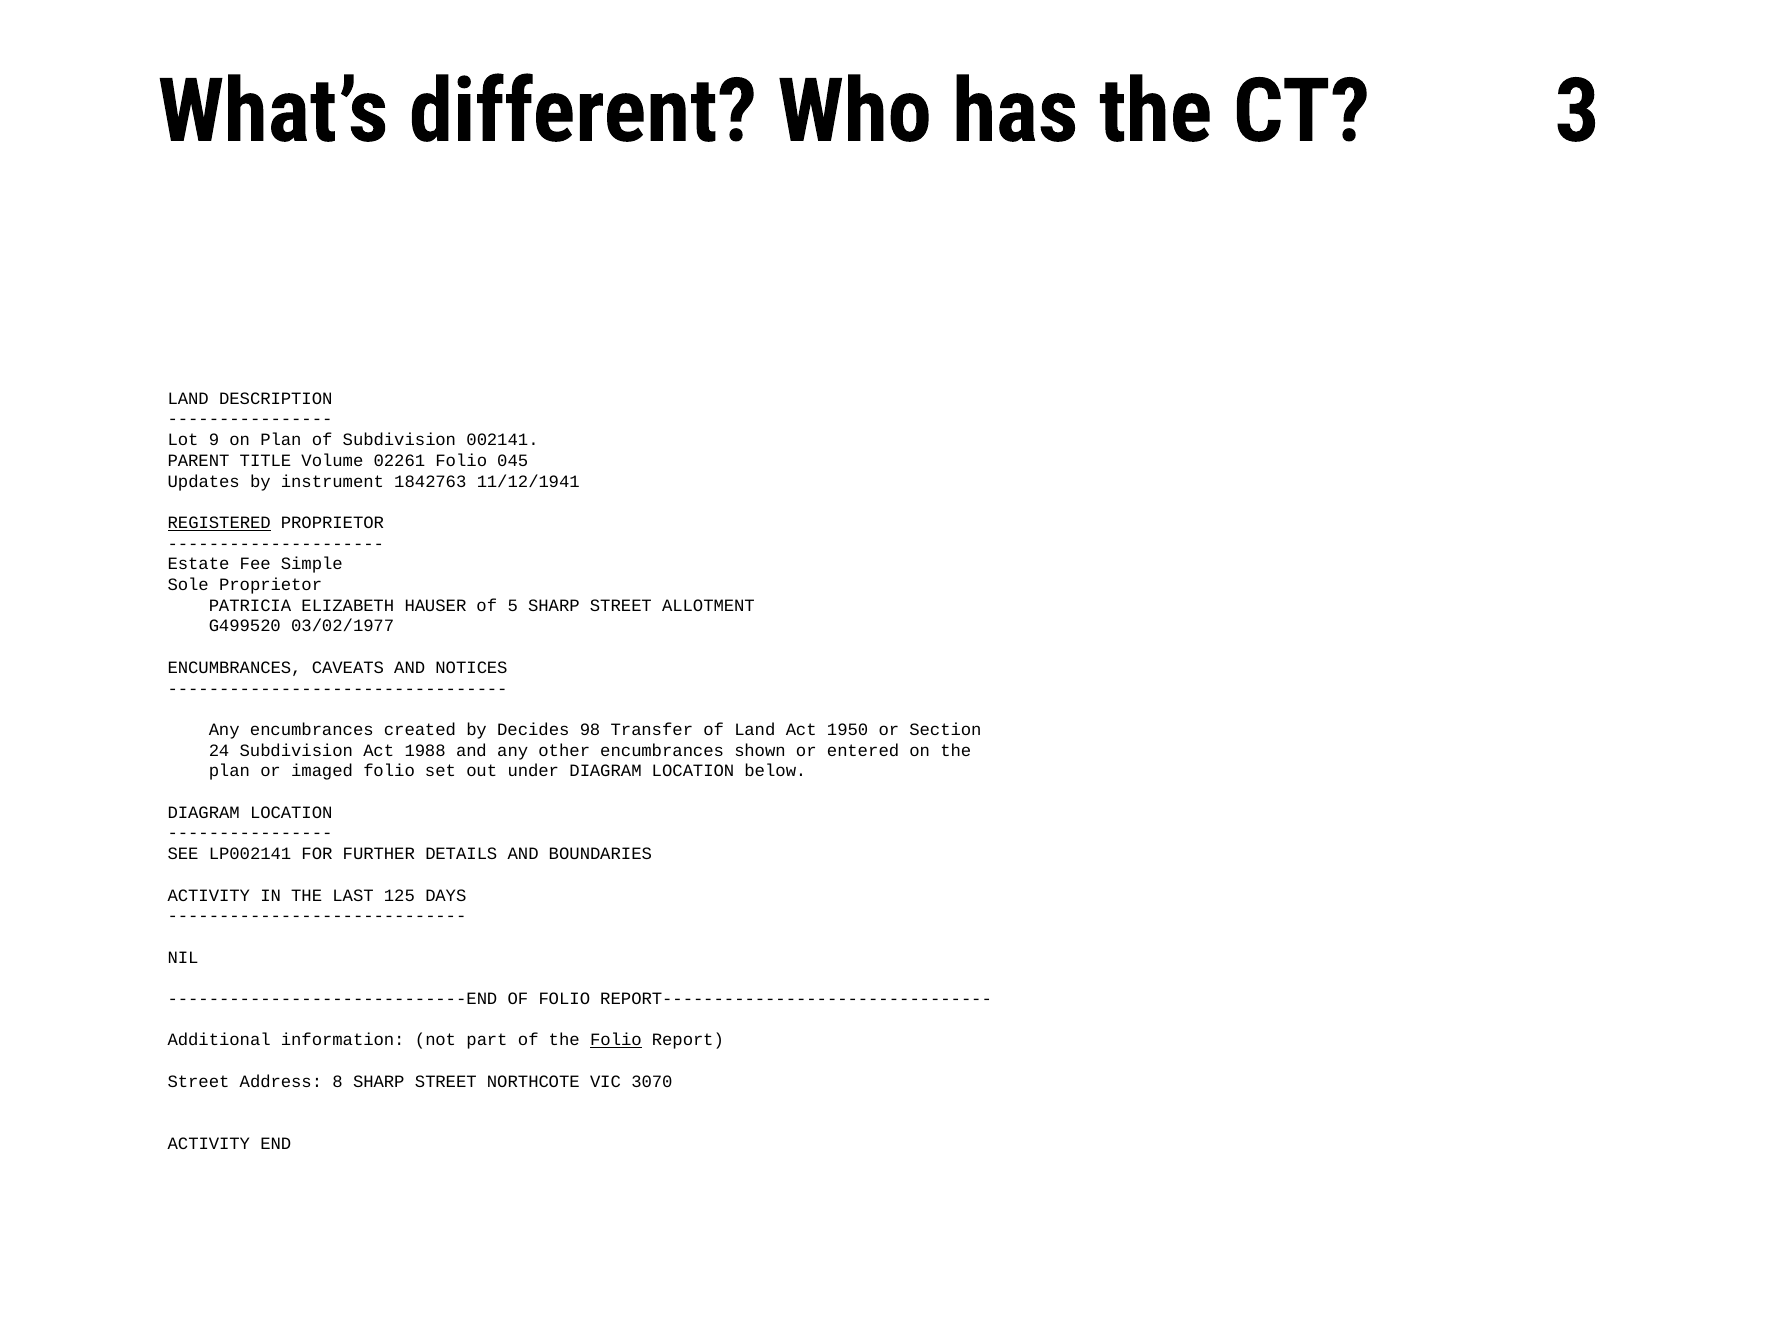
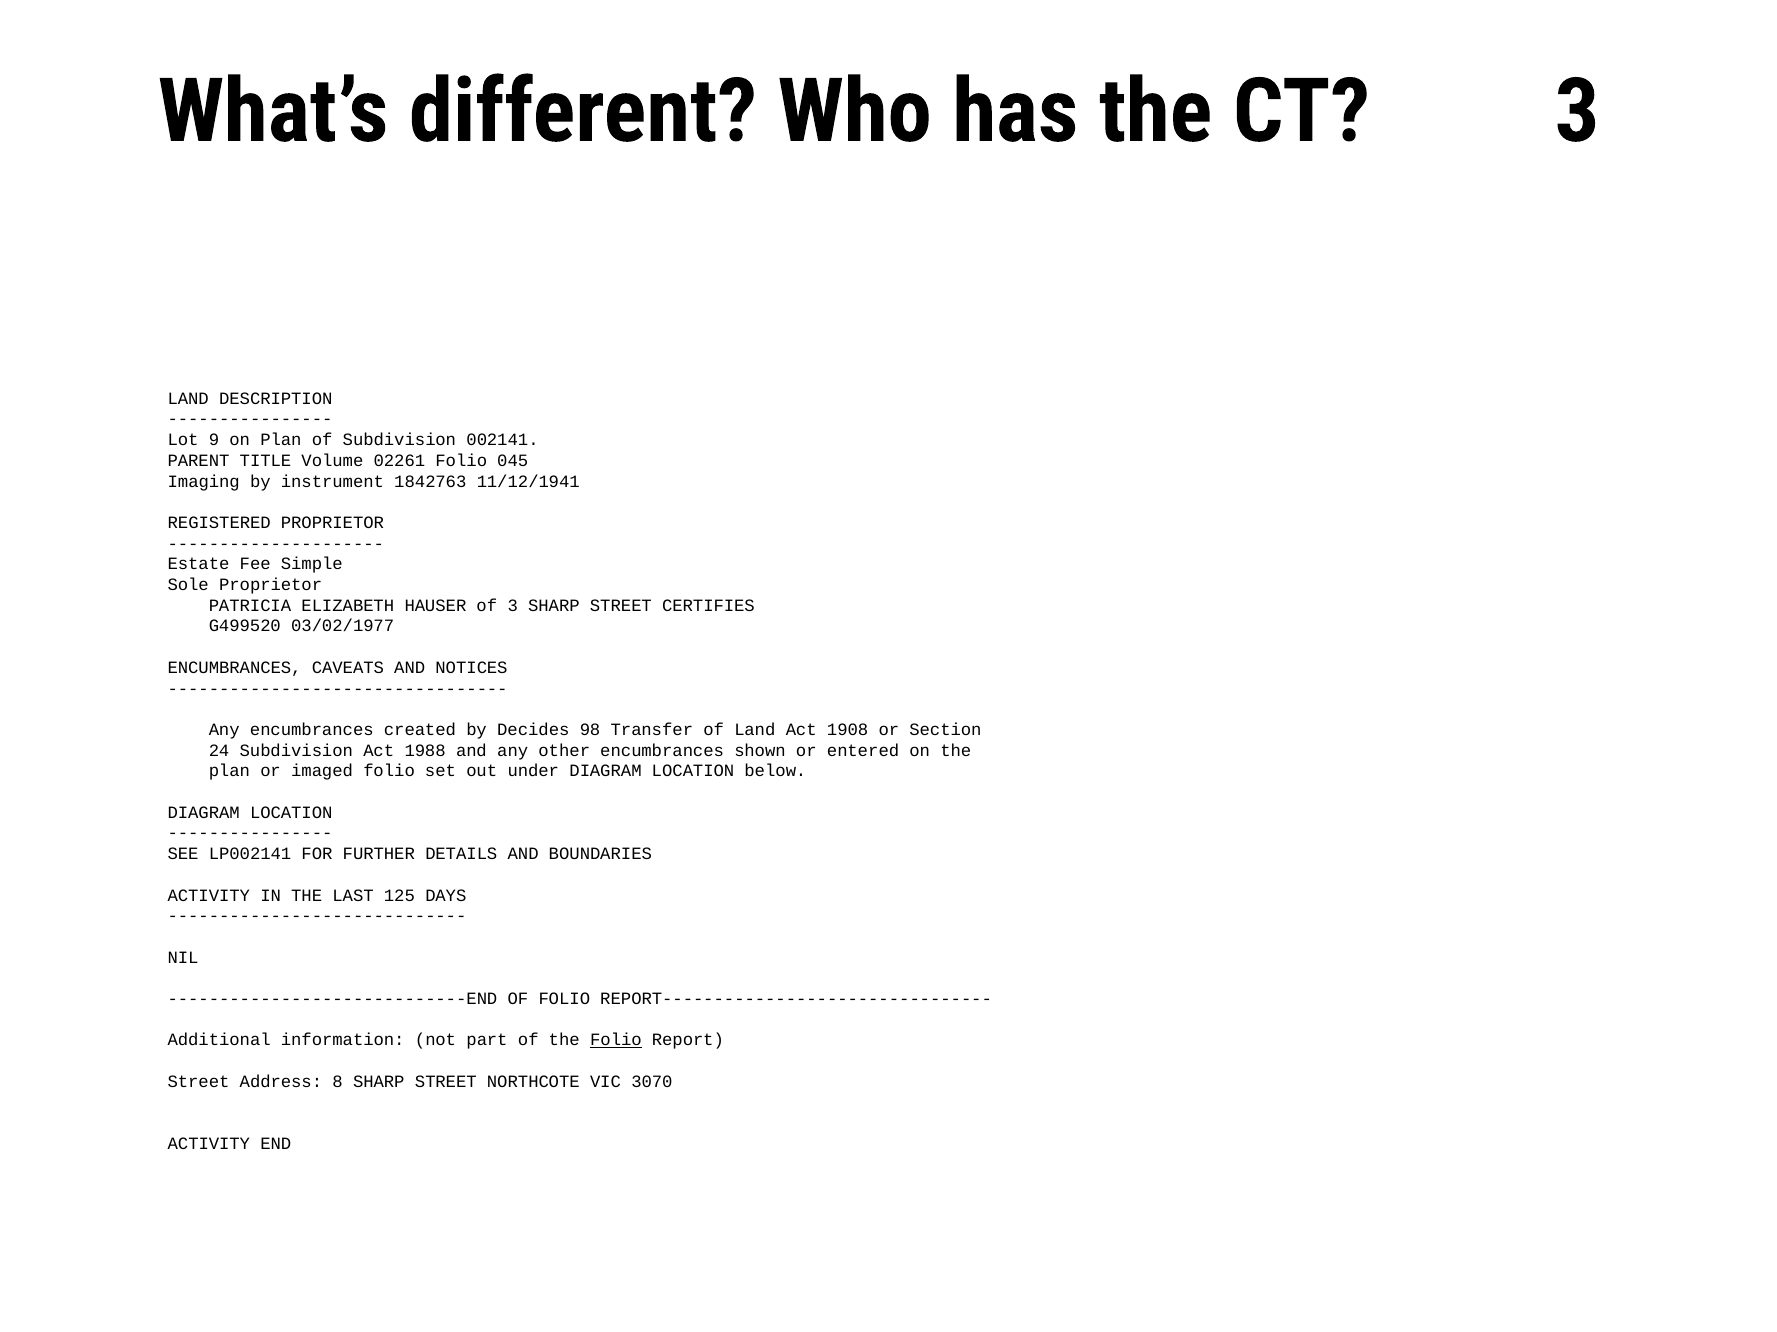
Updates: Updates -> Imaging (204, 482)
REGISTERED underline: present -> none (219, 523)
of 5: 5 -> 3 (513, 606)
ALLOTMENT: ALLOTMENT -> CERTIFIES (708, 606)
1950: 1950 -> 1908 (848, 730)
